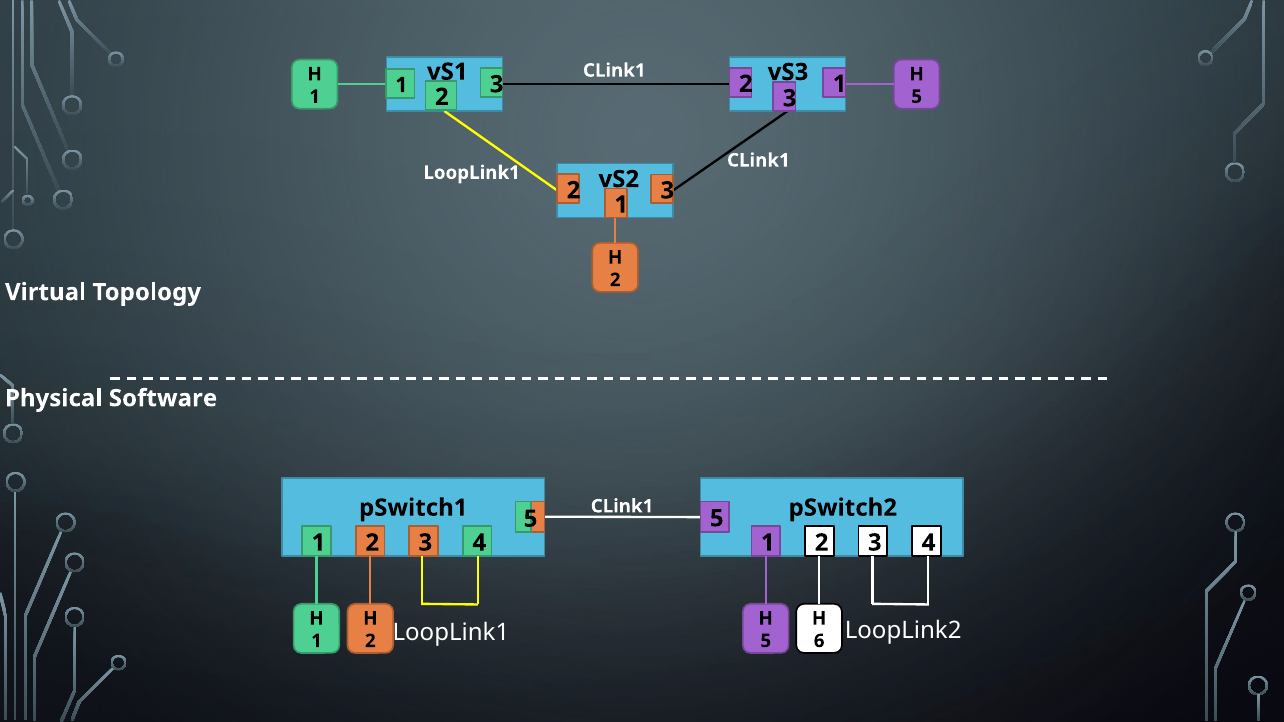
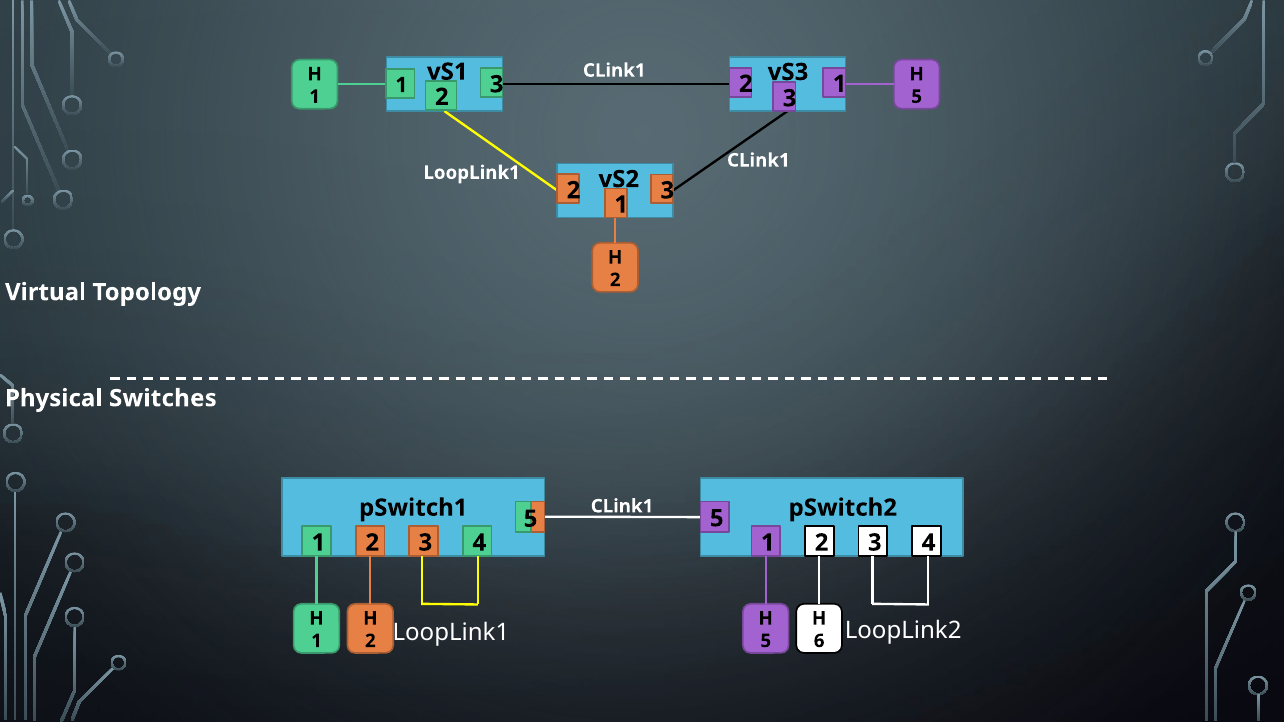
Software: Software -> Switches (163, 398)
